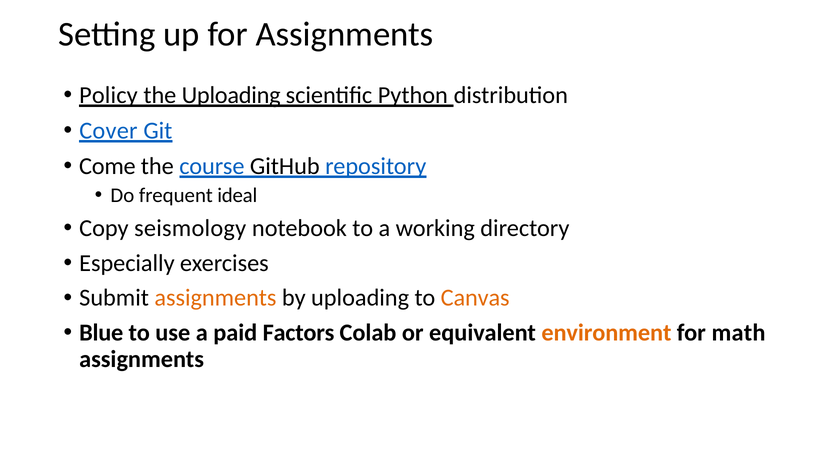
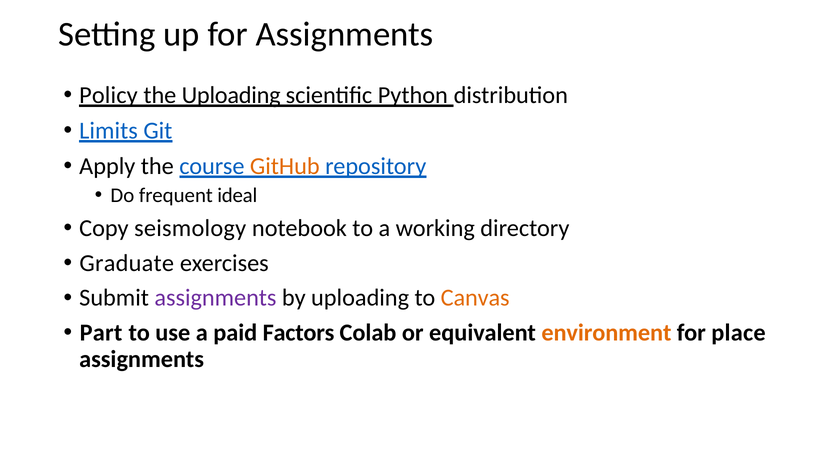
Cover: Cover -> Limits (109, 131)
Come: Come -> Apply (107, 166)
GitHub colour: black -> orange (285, 166)
Especially: Especially -> Graduate (127, 263)
assignments colour: orange -> purple (215, 298)
Blue: Blue -> Part (101, 333)
math: math -> place (739, 333)
